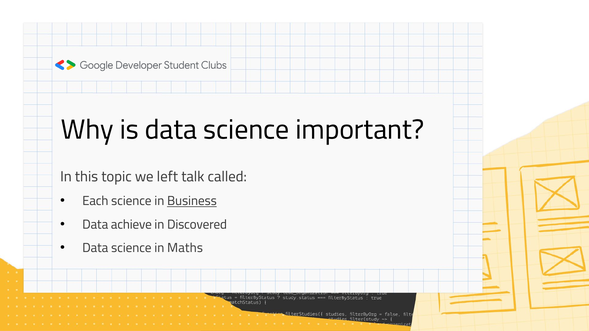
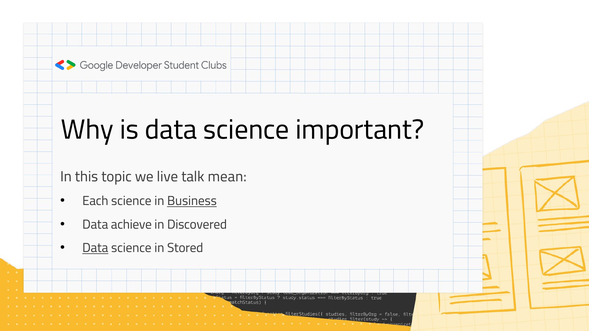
left: left -> live (167, 177)
called: called -> mean (227, 177)
Data underline: none -> present (95, 248)
Maths: Maths -> Stored (185, 248)
